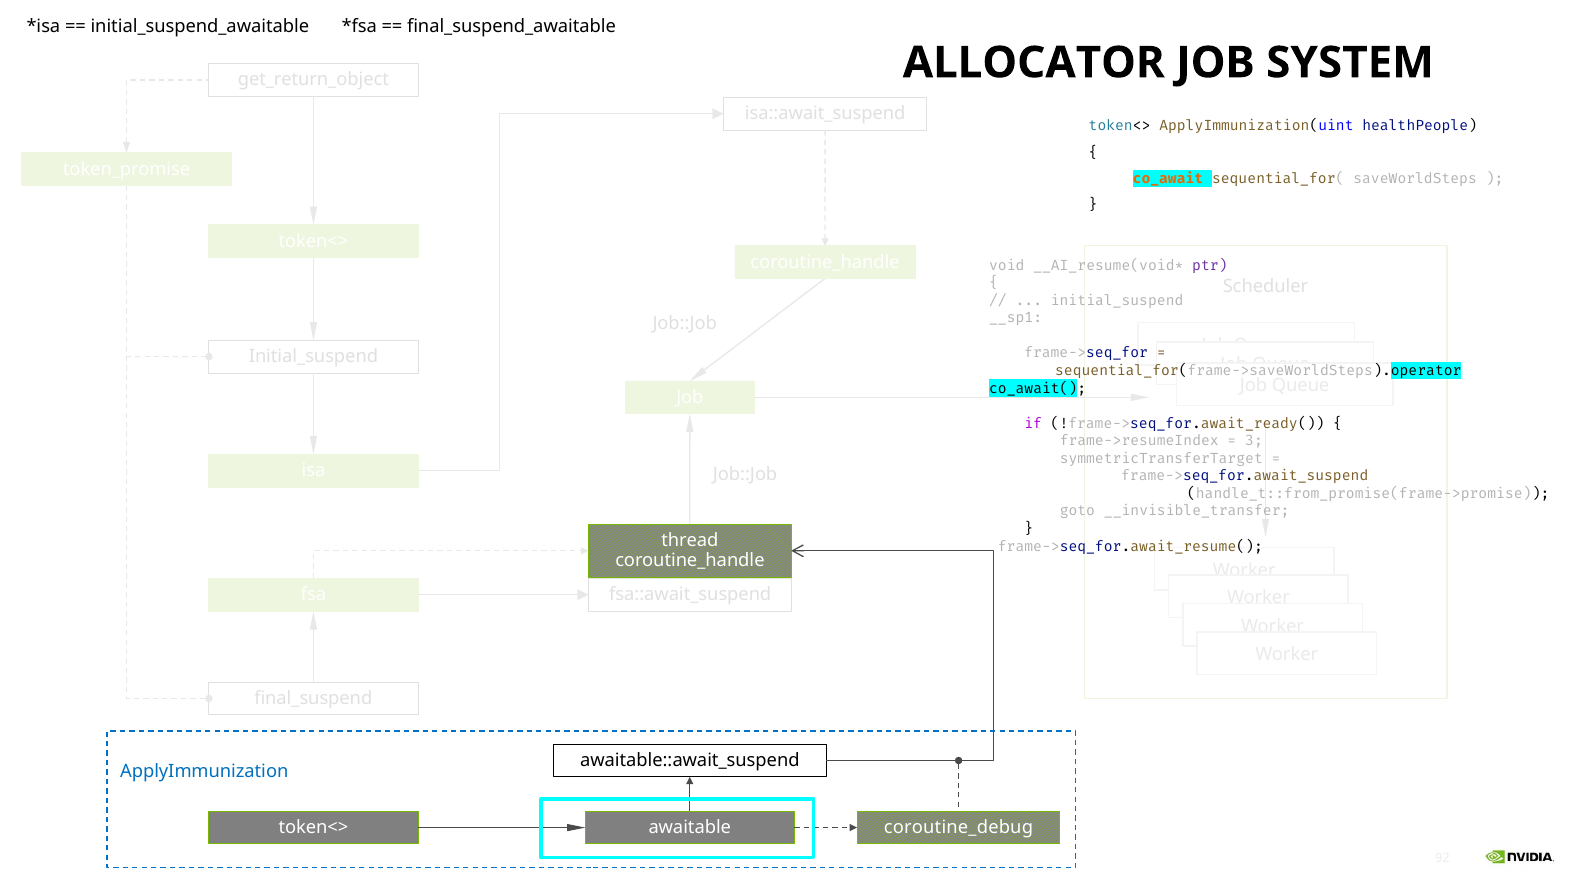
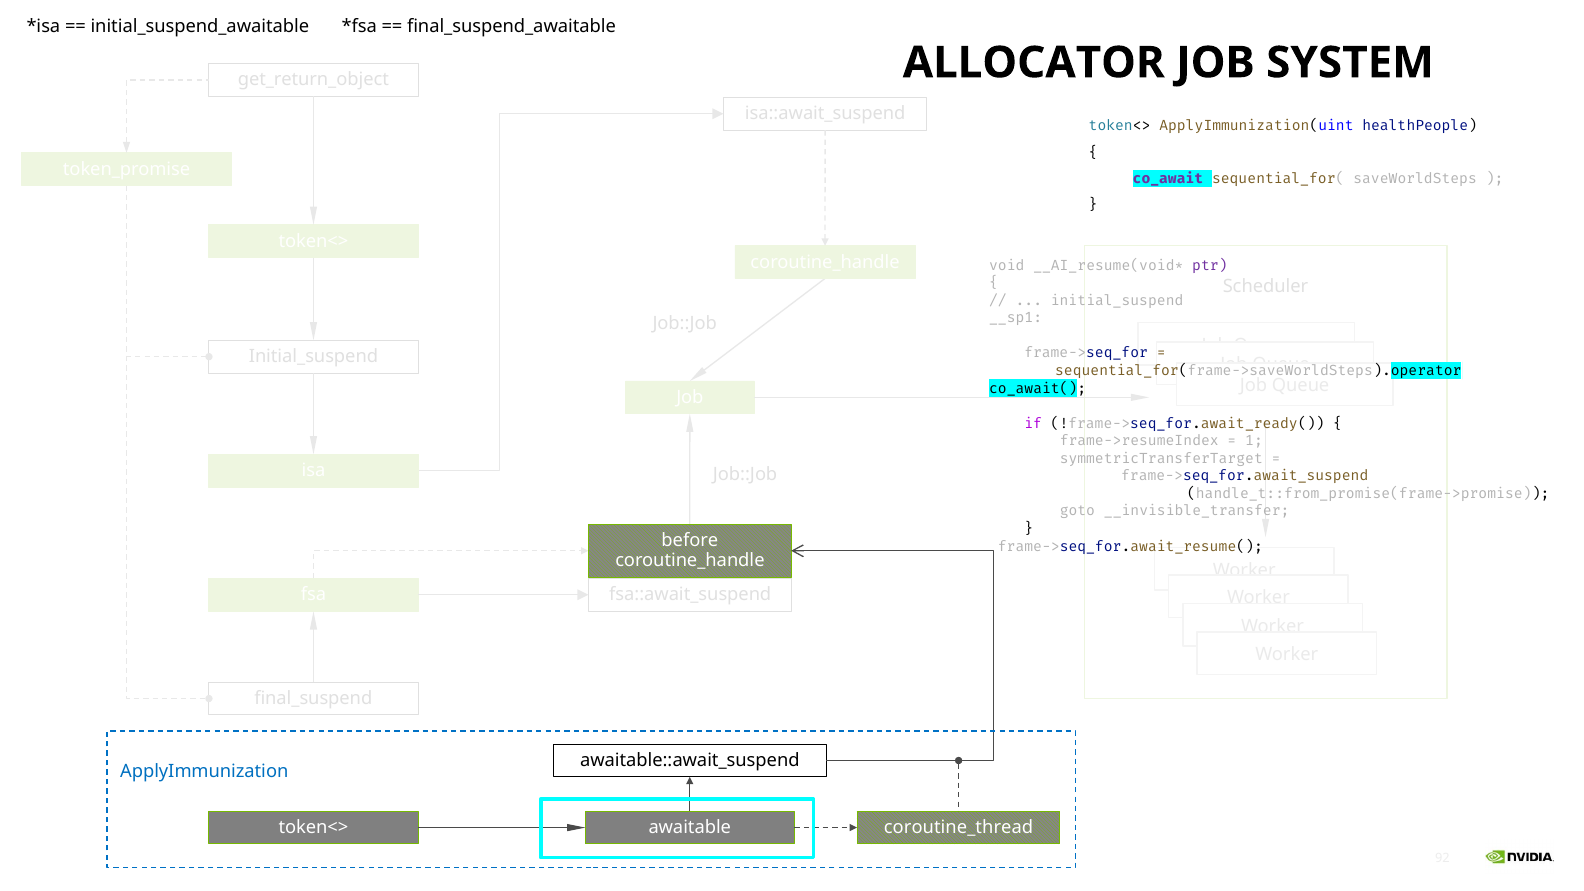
co_await colour: orange -> purple (1168, 179)
3: 3 -> 1 (1254, 441)
thread: thread -> before (690, 541)
coroutine_debug: coroutine_debug -> coroutine_thread (959, 827)
